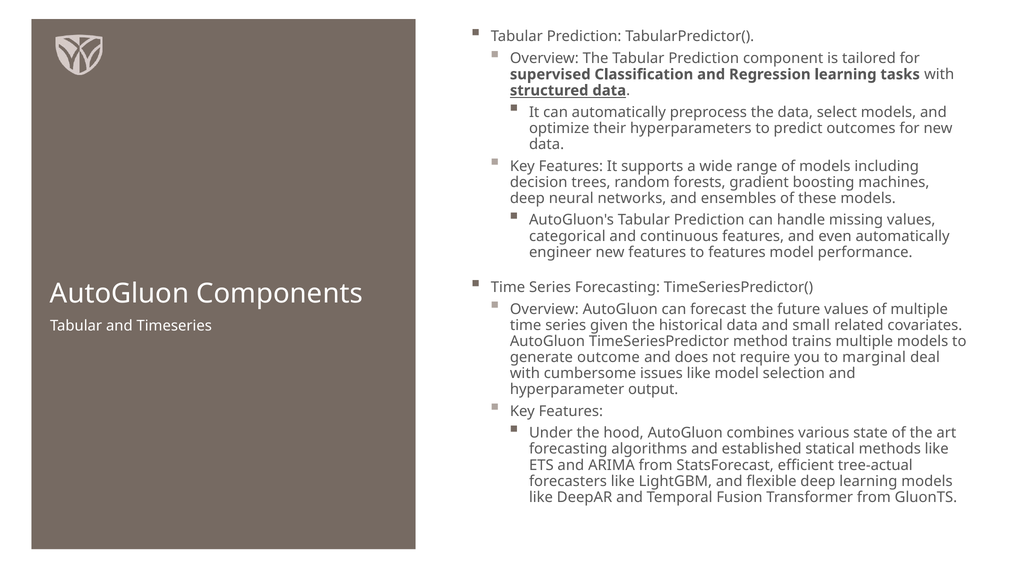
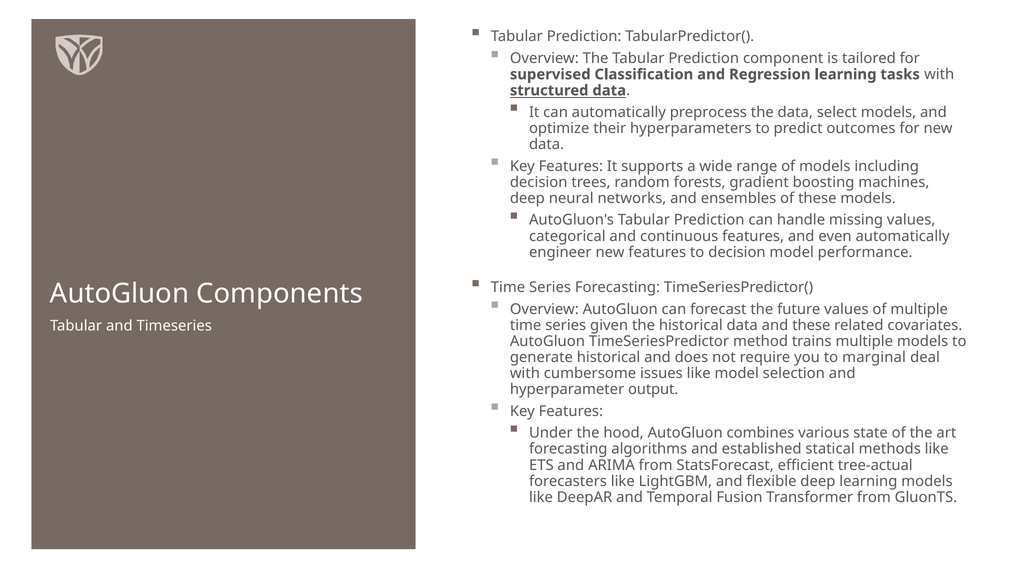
to features: features -> decision (737, 252)
and small: small -> these (811, 325)
generate outcome: outcome -> historical (609, 357)
